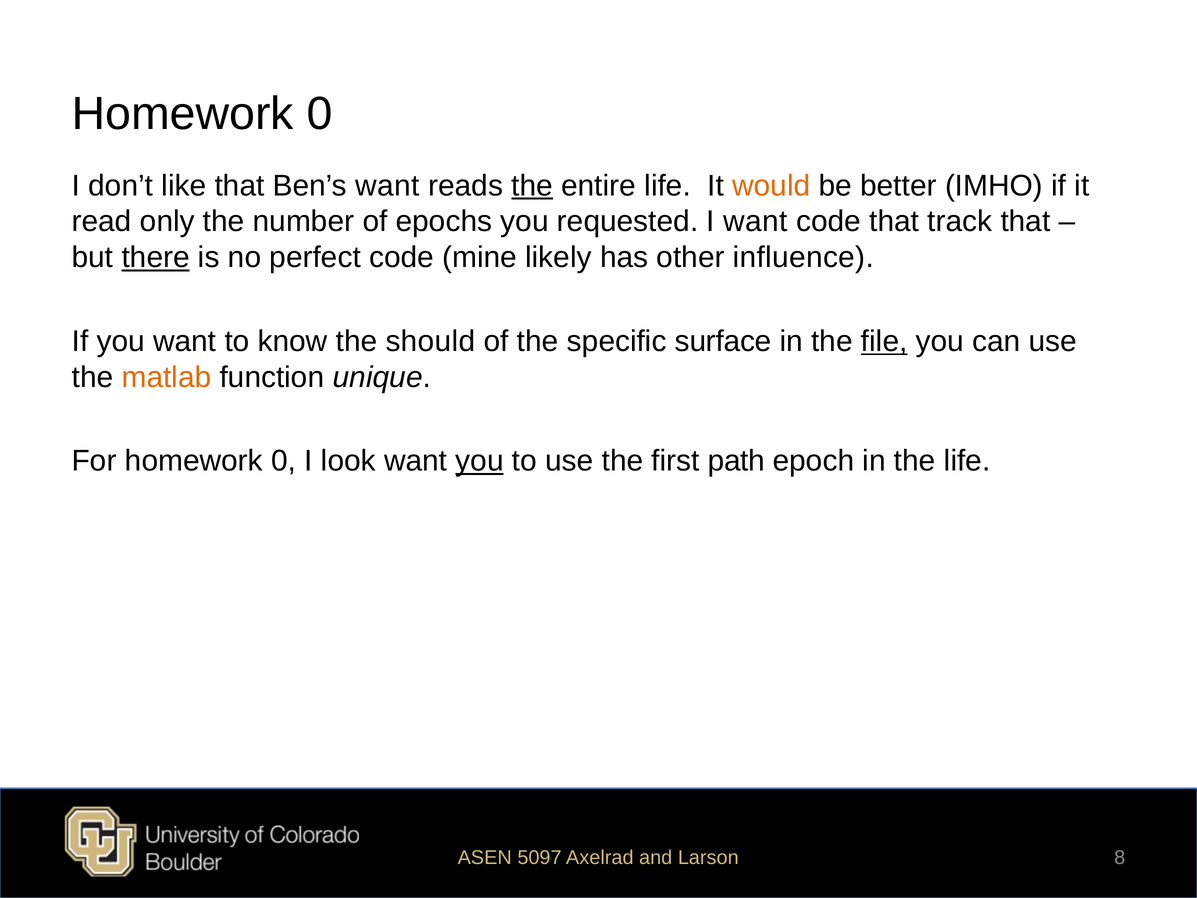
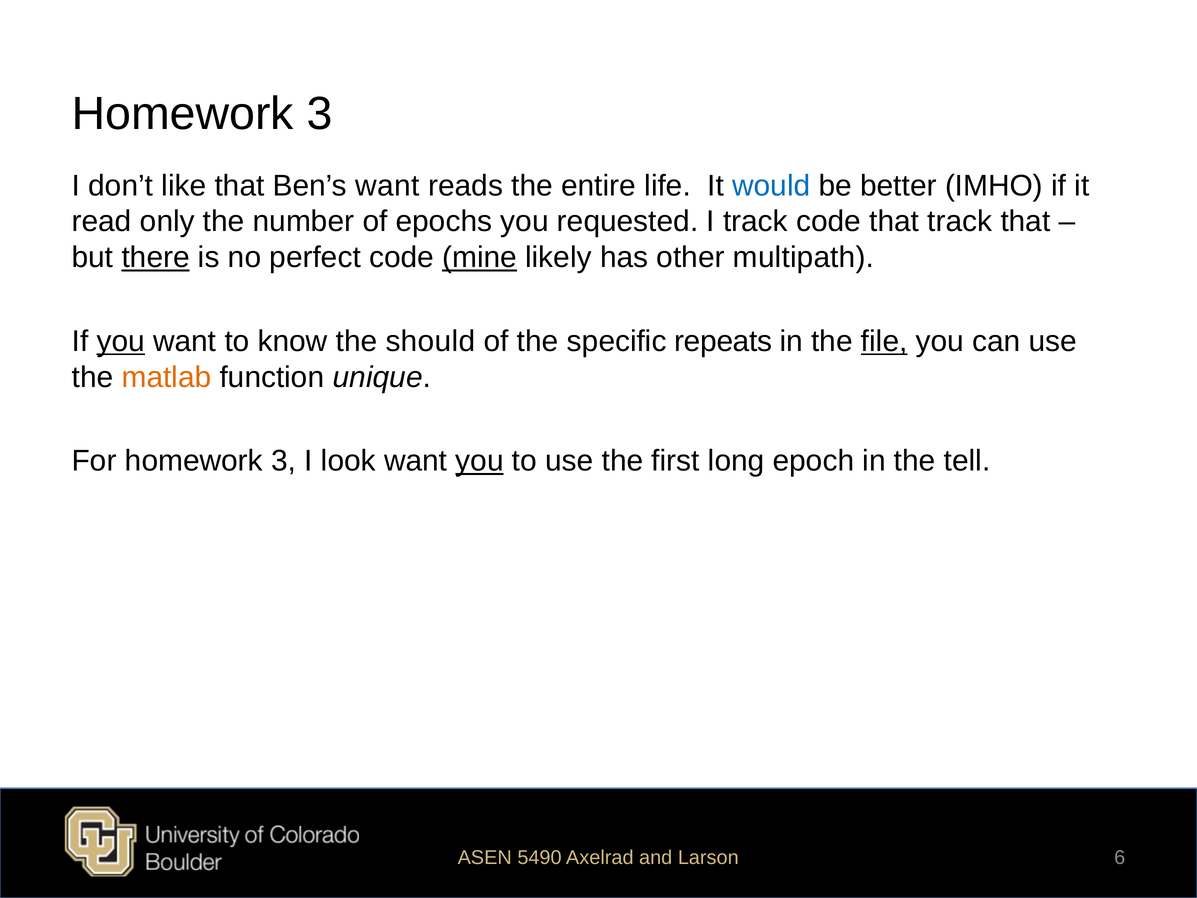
0: 0 -> 3 (320, 114)
the underline: present -> none (532, 186)
would colour: orange -> blue (771, 186)
I want: want -> track (755, 222)
mine underline: none -> present (480, 257)
influence: influence -> multipath (804, 257)
you underline: none -> present (121, 341)
surface: surface -> repeats (723, 341)
For homework 0: 0 -> 3 (284, 461)
path: path -> long (736, 461)
the life: life -> tell (967, 461)
5097: 5097 -> 5490 (539, 857)
8: 8 -> 6 (1120, 857)
